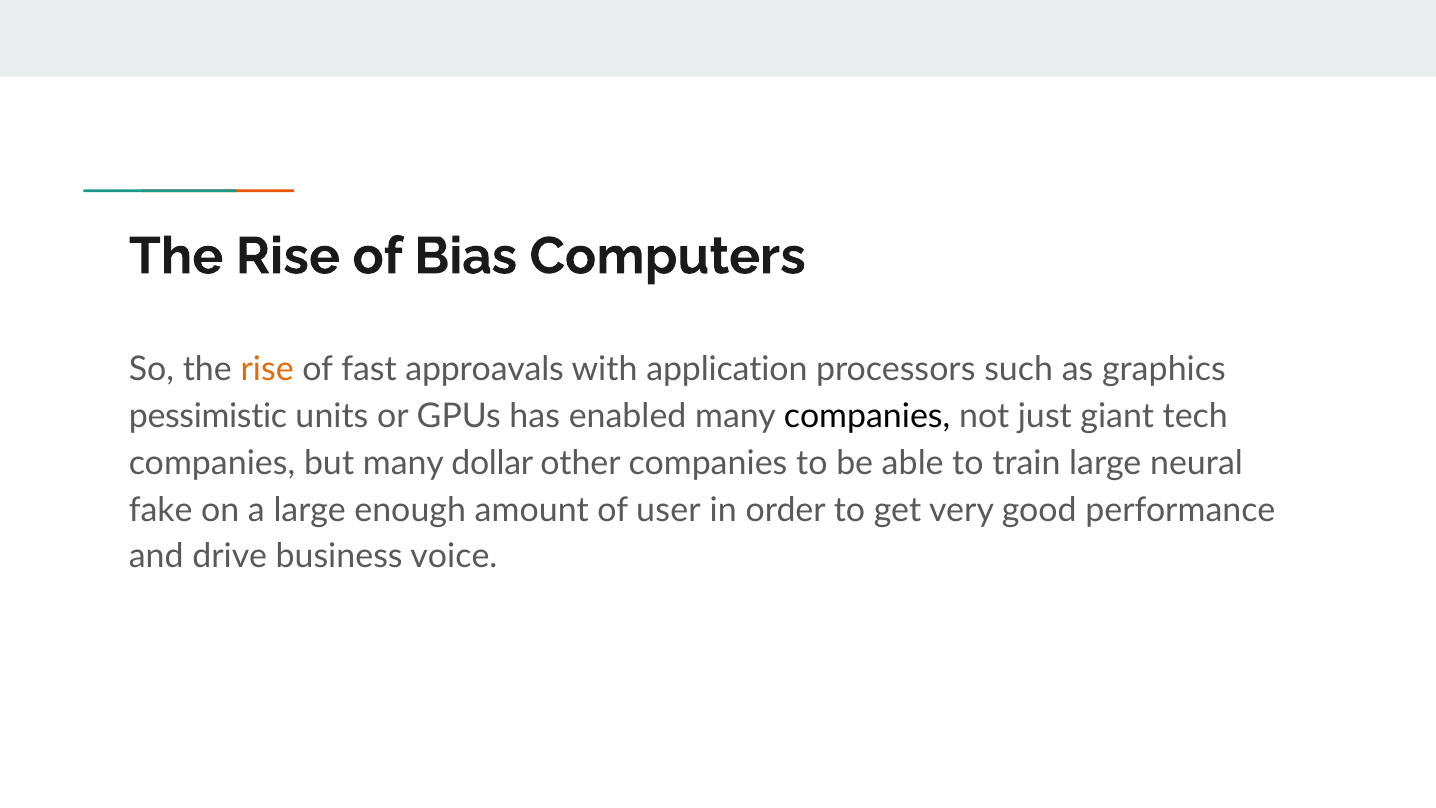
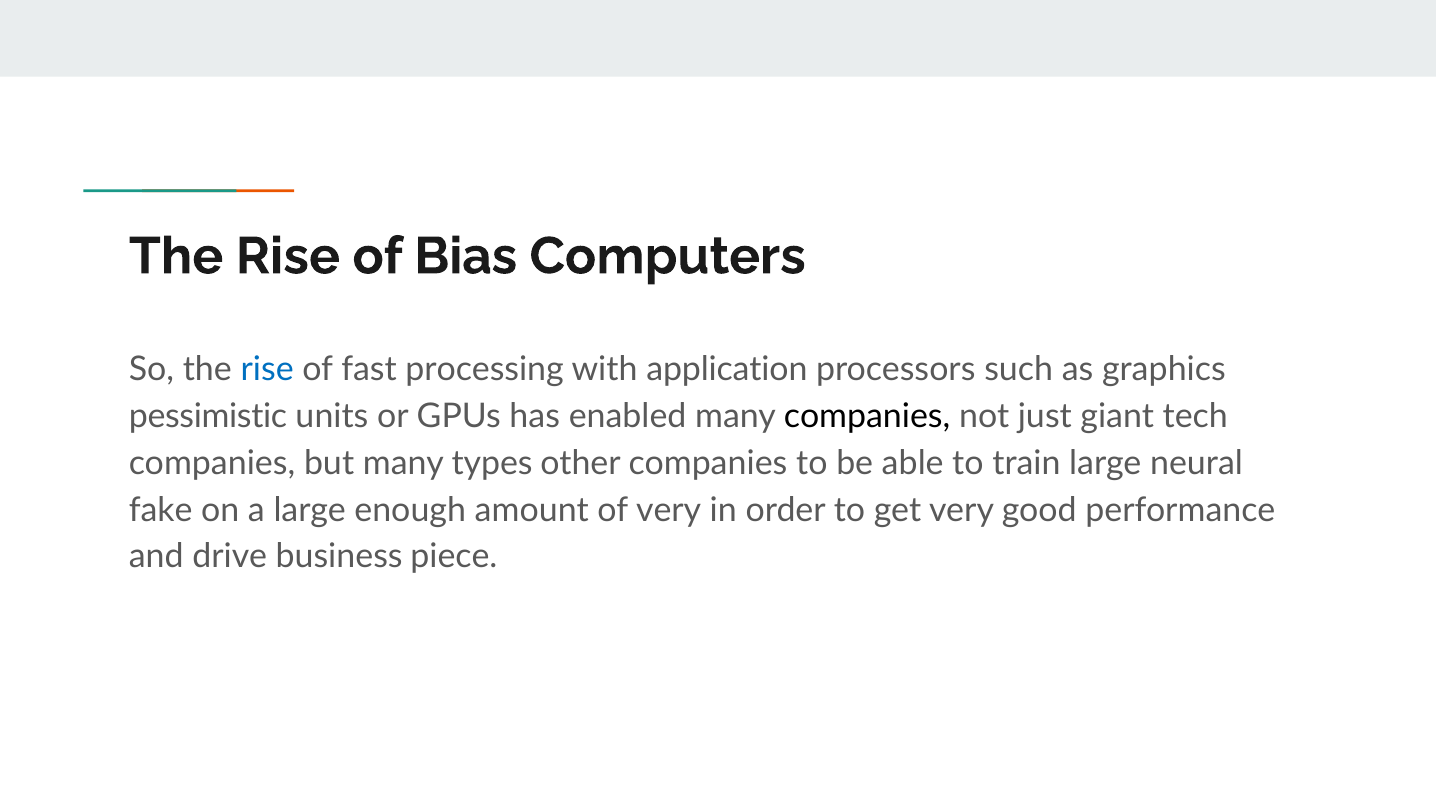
rise colour: orange -> blue (267, 370)
approavals: approavals -> processing (485, 370)
dollar: dollar -> types (492, 463)
of user: user -> very (669, 510)
voice: voice -> piece (454, 557)
